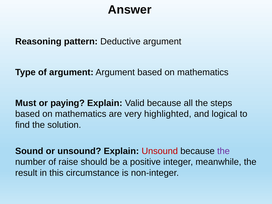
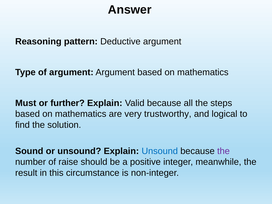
paying: paying -> further (68, 103)
highlighted: highlighted -> trustworthy (168, 114)
Unsound colour: red -> blue (160, 151)
